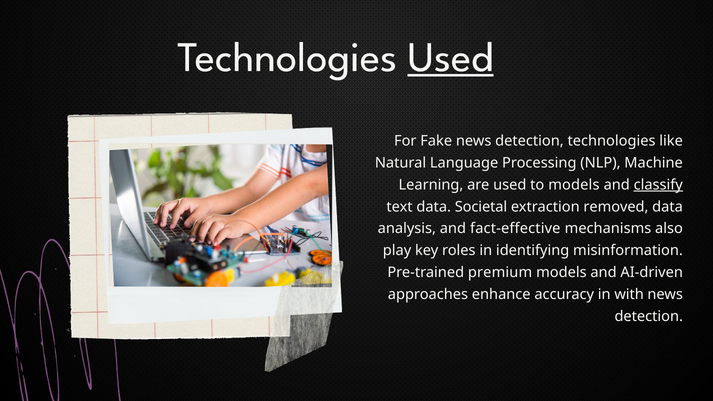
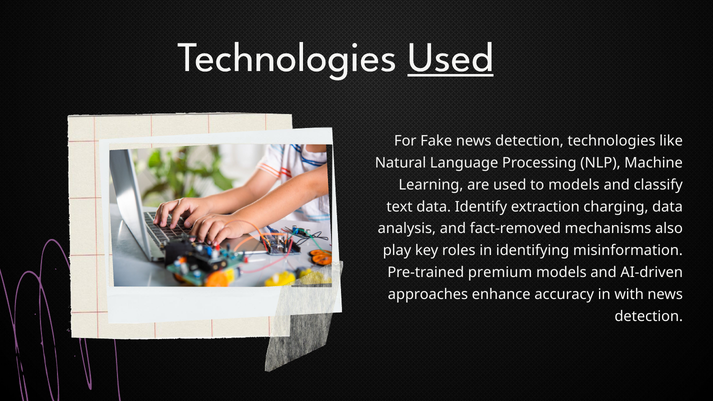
classify underline: present -> none (658, 185)
Societal: Societal -> Identify (481, 207)
removed: removed -> charging (616, 207)
fact-effective: fact-effective -> fact-removed (515, 229)
